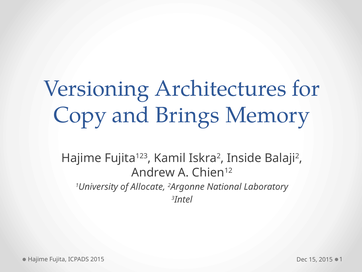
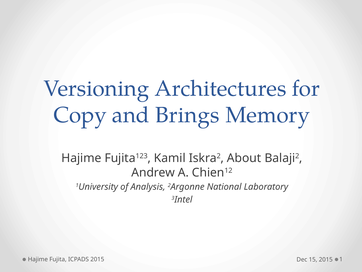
Inside: Inside -> About (244, 158)
Allocate: Allocate -> Analysis (148, 186)
